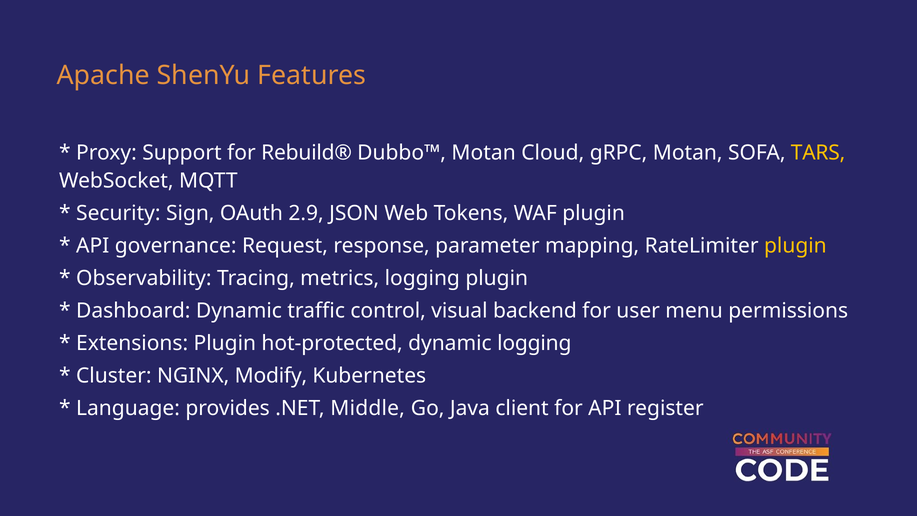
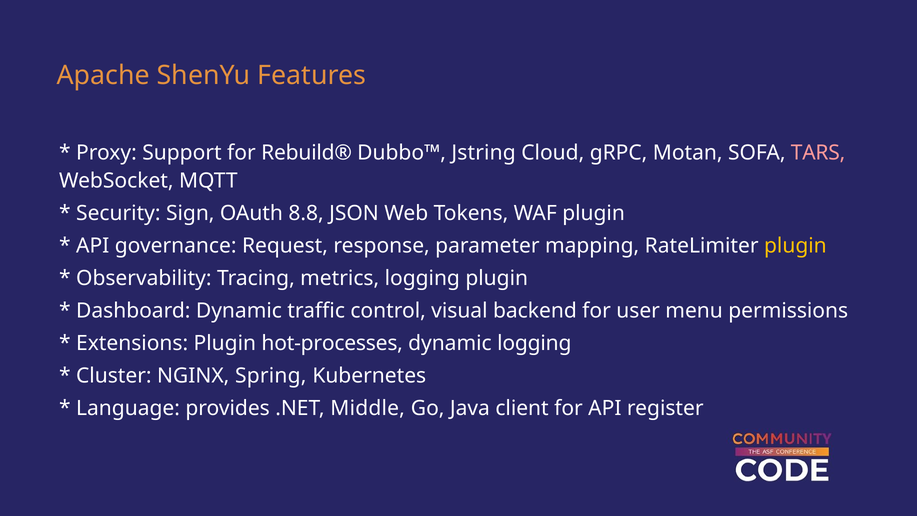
Dubbo™ Motan: Motan -> Jstring (484, 153)
TARS colour: yellow -> pink (818, 153)
2.9: 2.9 -> 8.8 (306, 213)
hot-protected: hot-protected -> hot-processes (332, 343)
Modify: Modify -> Spring (271, 376)
